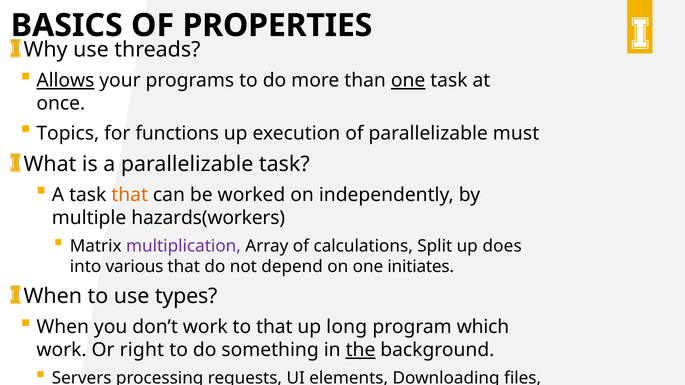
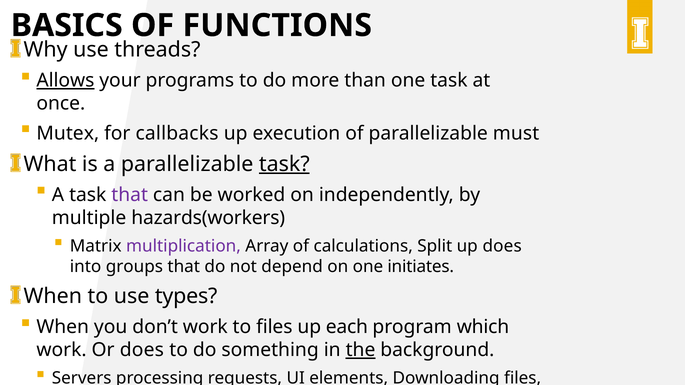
PROPERTIES: PROPERTIES -> FUNCTIONS (277, 25)
one underline: present -> none (408, 81)
Topics: Topics -> Mutex (68, 133)
functions: functions -> callbacks (177, 133)
task underline: none -> present (284, 164)
that colour: orange -> purple (130, 195)
various: various -> groups (134, 267)
to that: that -> files (274, 327)
long: long -> each (347, 327)
Or right: right -> does (142, 350)
